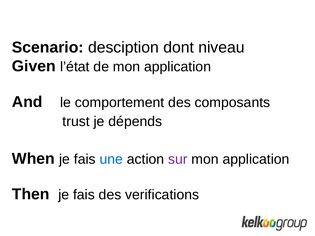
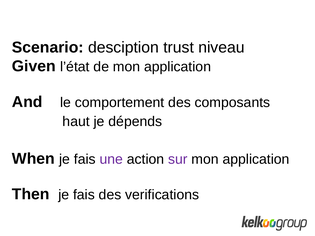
dont: dont -> trust (179, 47)
trust: trust -> haut (76, 122)
une colour: blue -> purple (111, 159)
